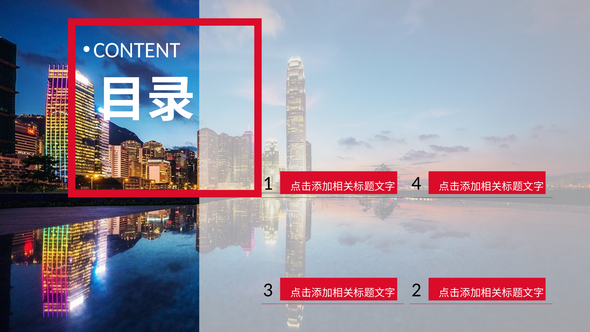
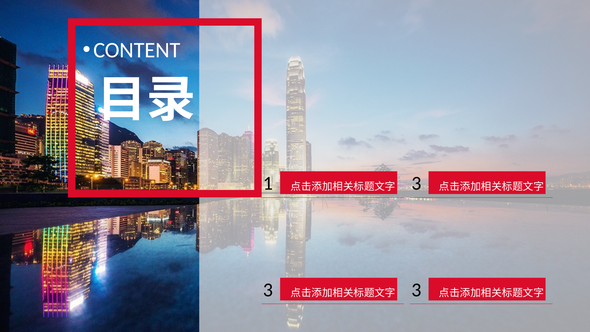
4: 4 -> 3 (416, 183)
2: 2 -> 3 (416, 290)
